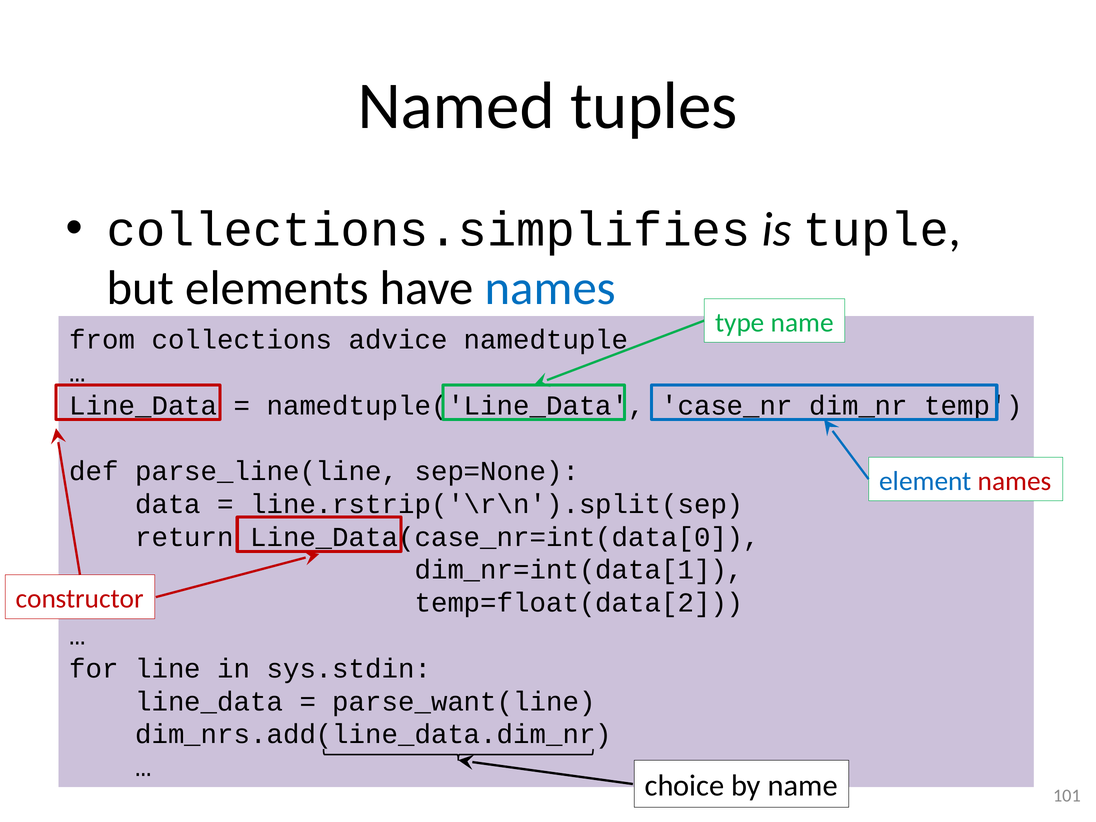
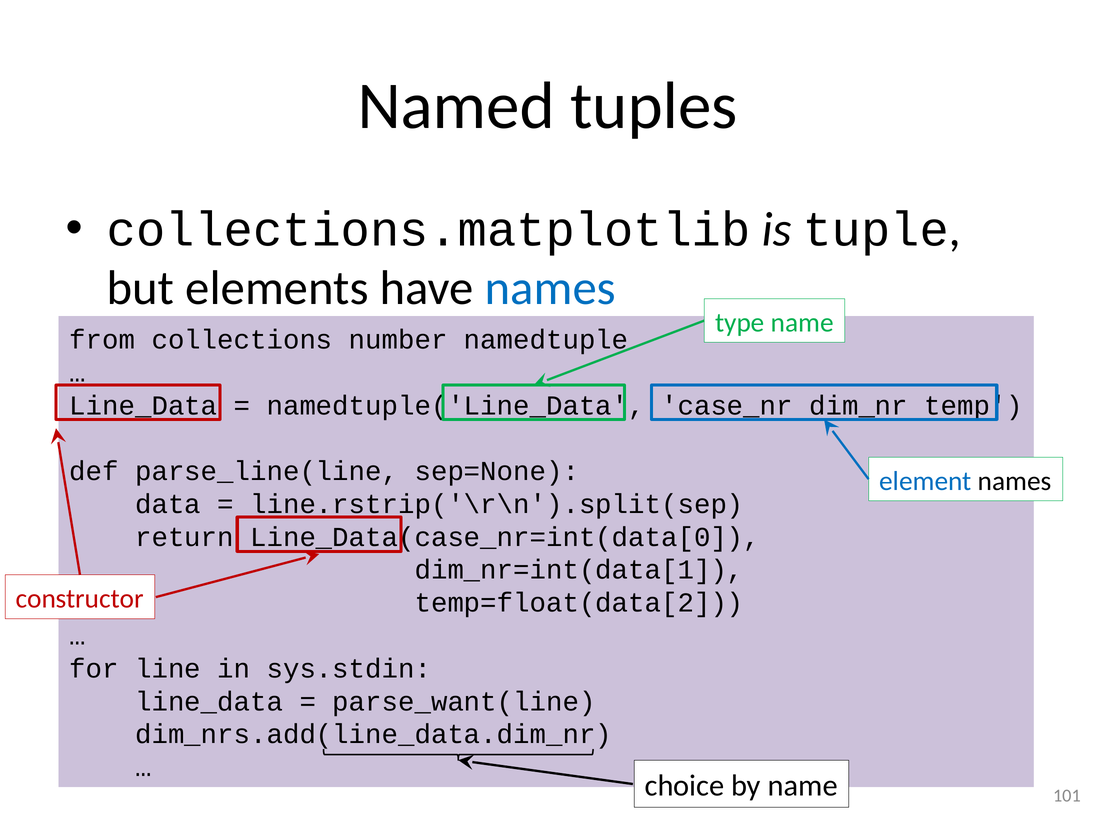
collections.simplifies: collections.simplifies -> collections.matplotlib (429, 230)
advice: advice -> number (398, 340)
names colour: red -> black (1015, 481)
